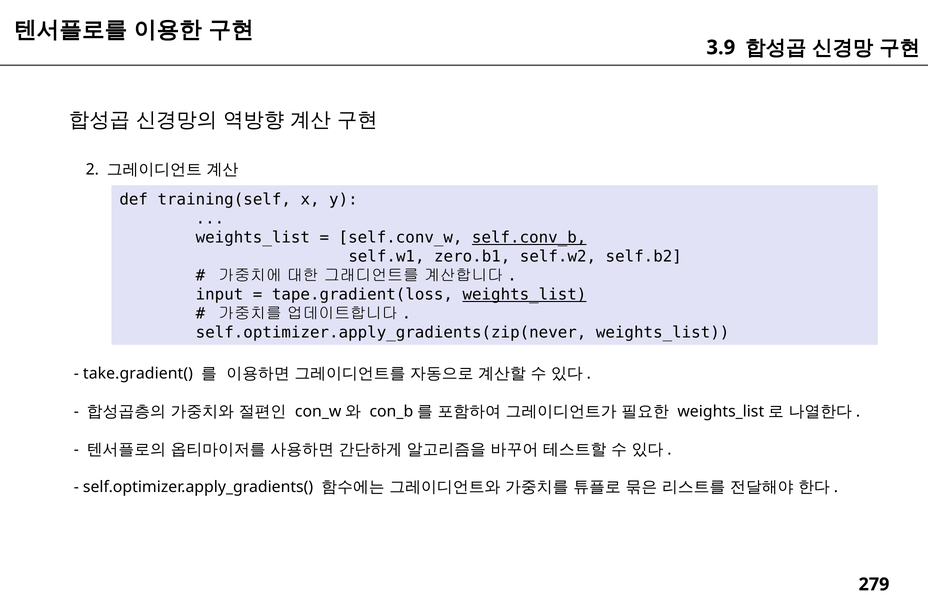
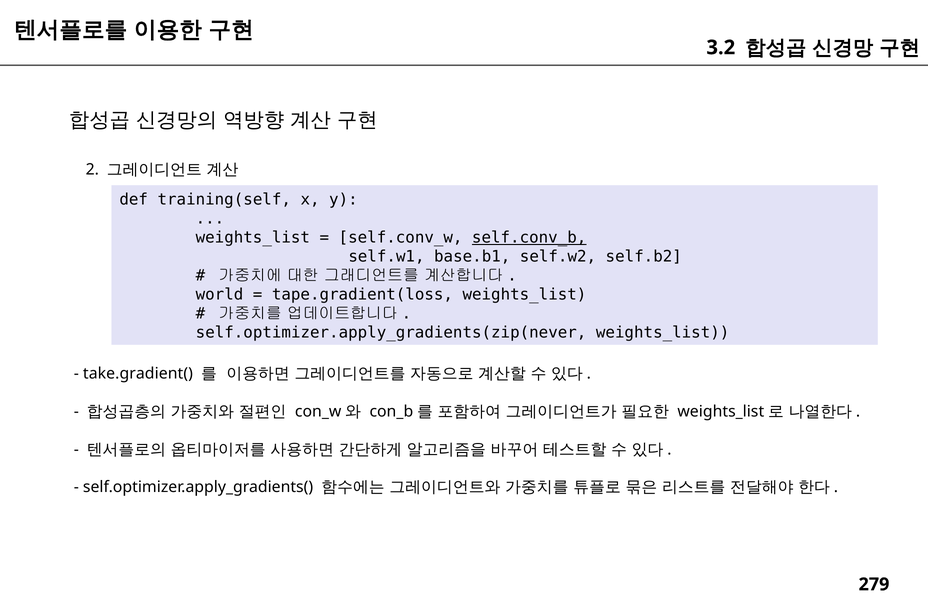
3.9: 3.9 -> 3.2 (721, 48)
zero.b1: zero.b1 -> base.b1 (472, 257)
input: input -> world (220, 295)
weights_list underline: present -> none (524, 295)
